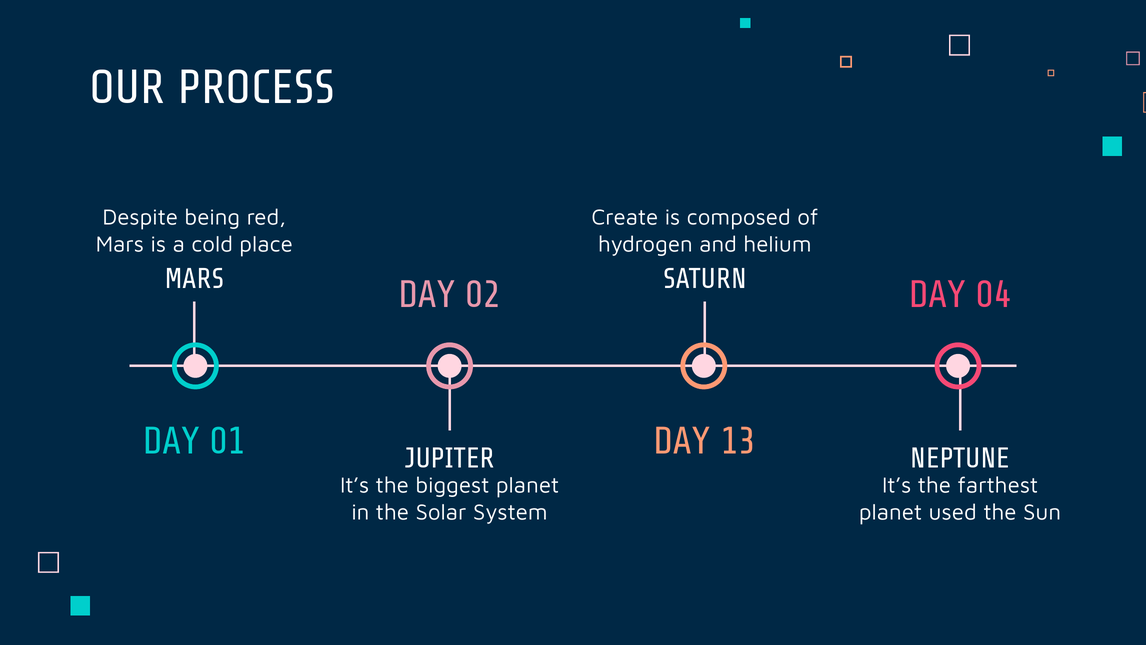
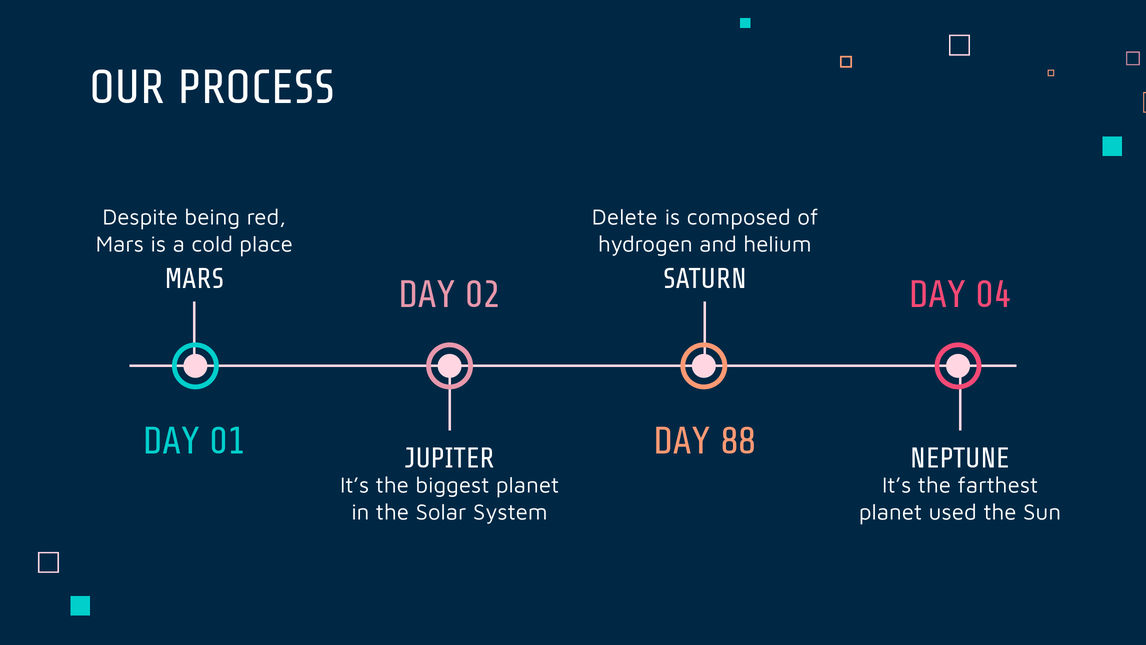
Create: Create -> Delete (625, 217)
13: 13 -> 88 (738, 441)
